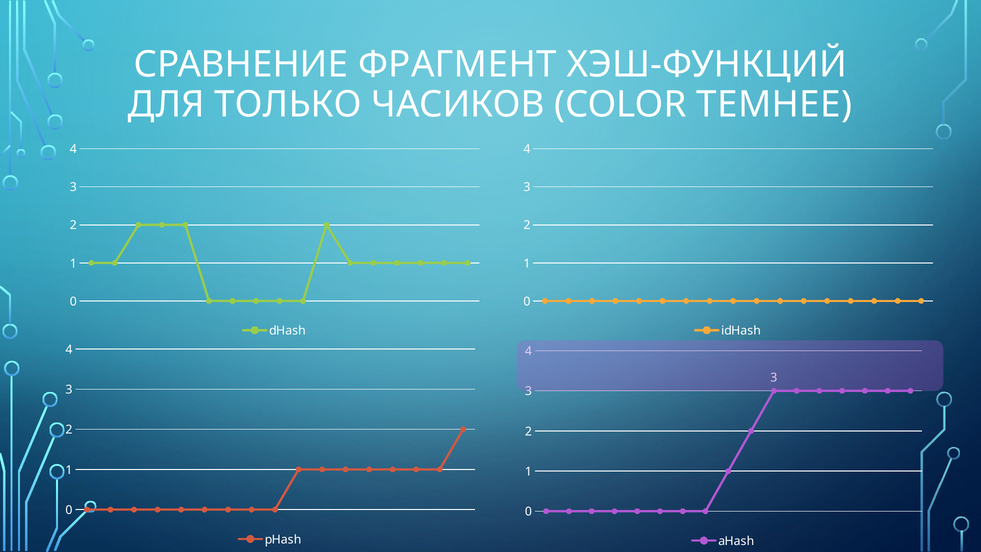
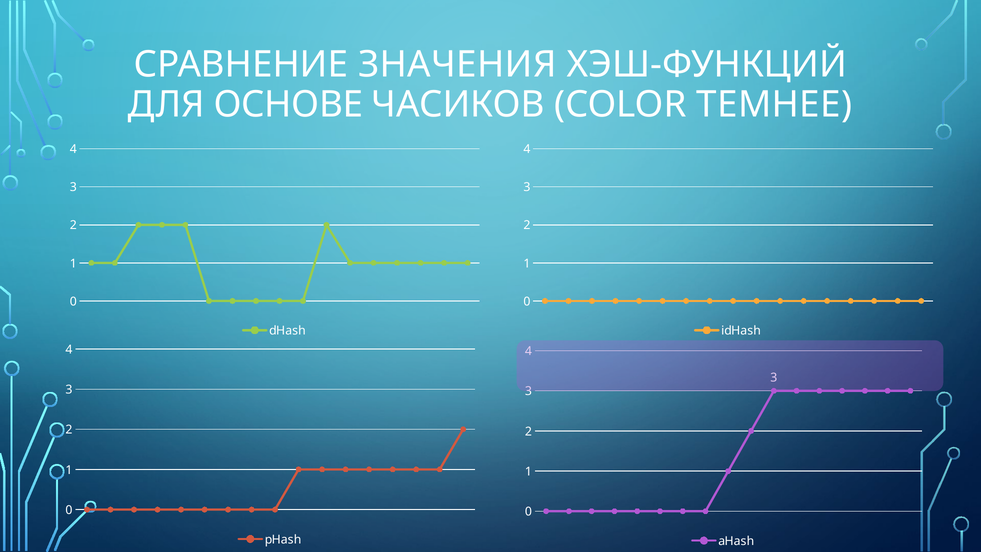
ФРАГМЕНТ: ФРАГМЕНТ -> ЗНАЧЕНИЯ (457, 65)
ТОЛЬКО: ТОЛЬКО -> ОСНОВЕ (288, 105)
